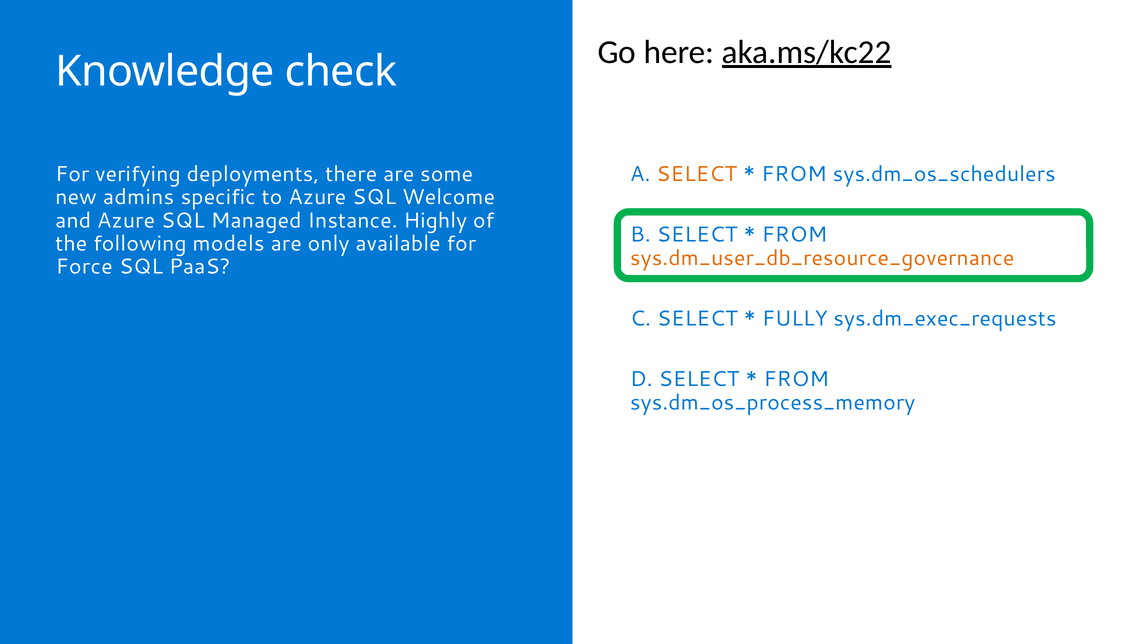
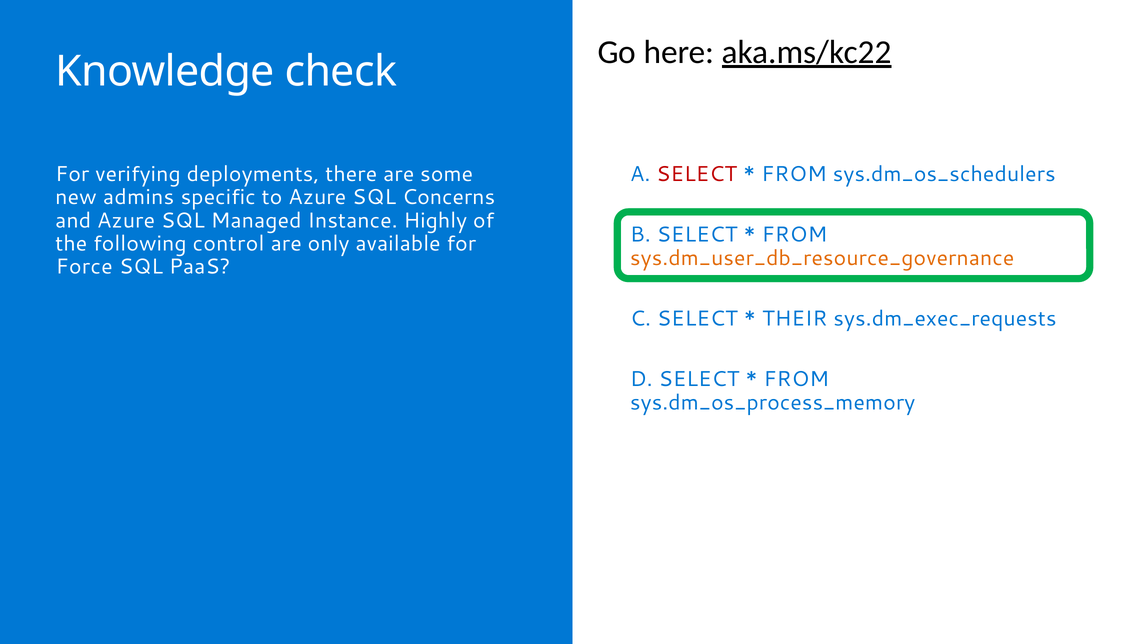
SELECT colour: orange -> red (697, 174)
Welcome: Welcome -> Concerns (449, 197)
models: models -> control (229, 244)
FULLY: FULLY -> THEIR (795, 319)
